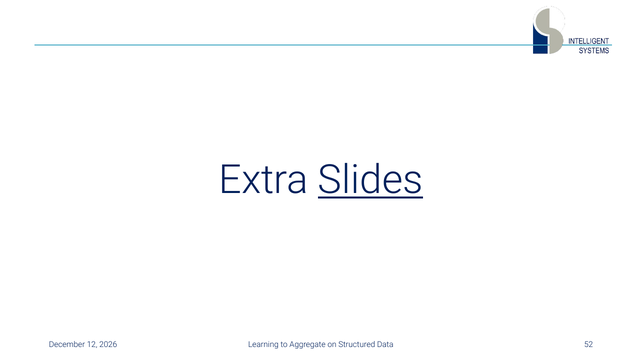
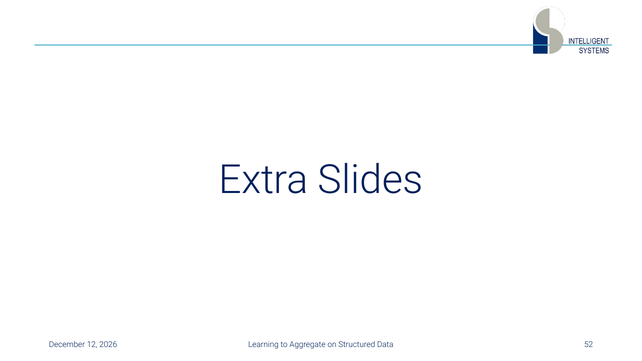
Slides underline: present -> none (371, 180)
